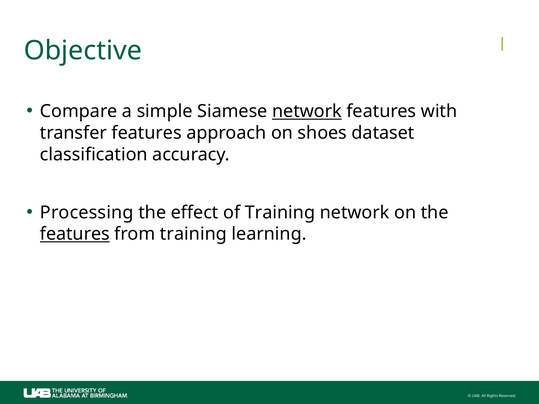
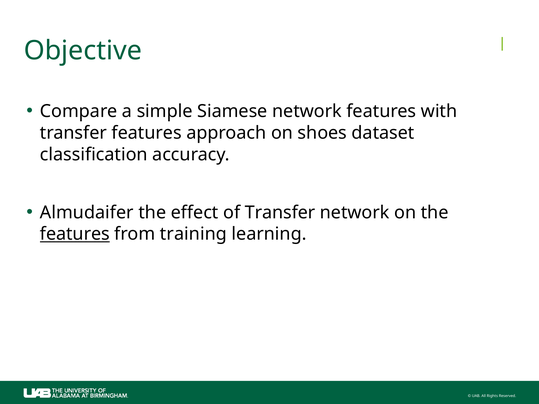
network underline: present -> none (307, 111)
Processing: Processing -> Almudaifer (87, 213)
of Training: Training -> Transfer (280, 213)
